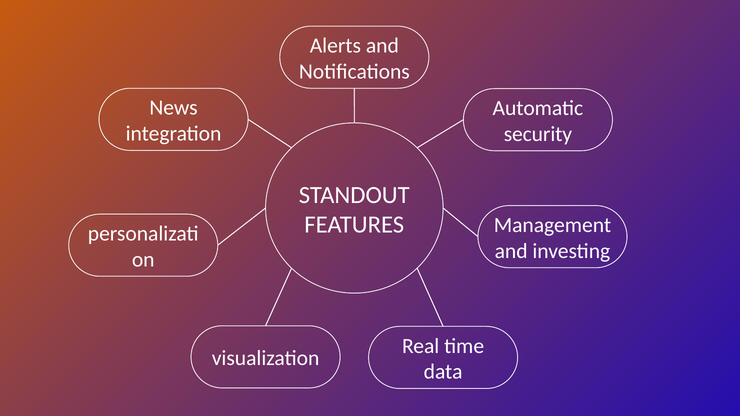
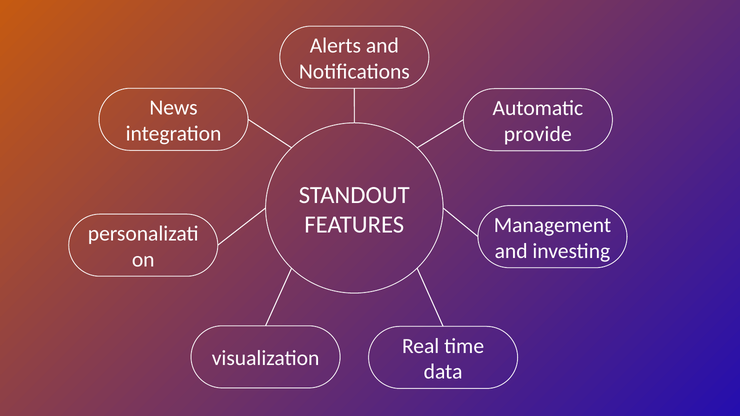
security: security -> provide (538, 134)
